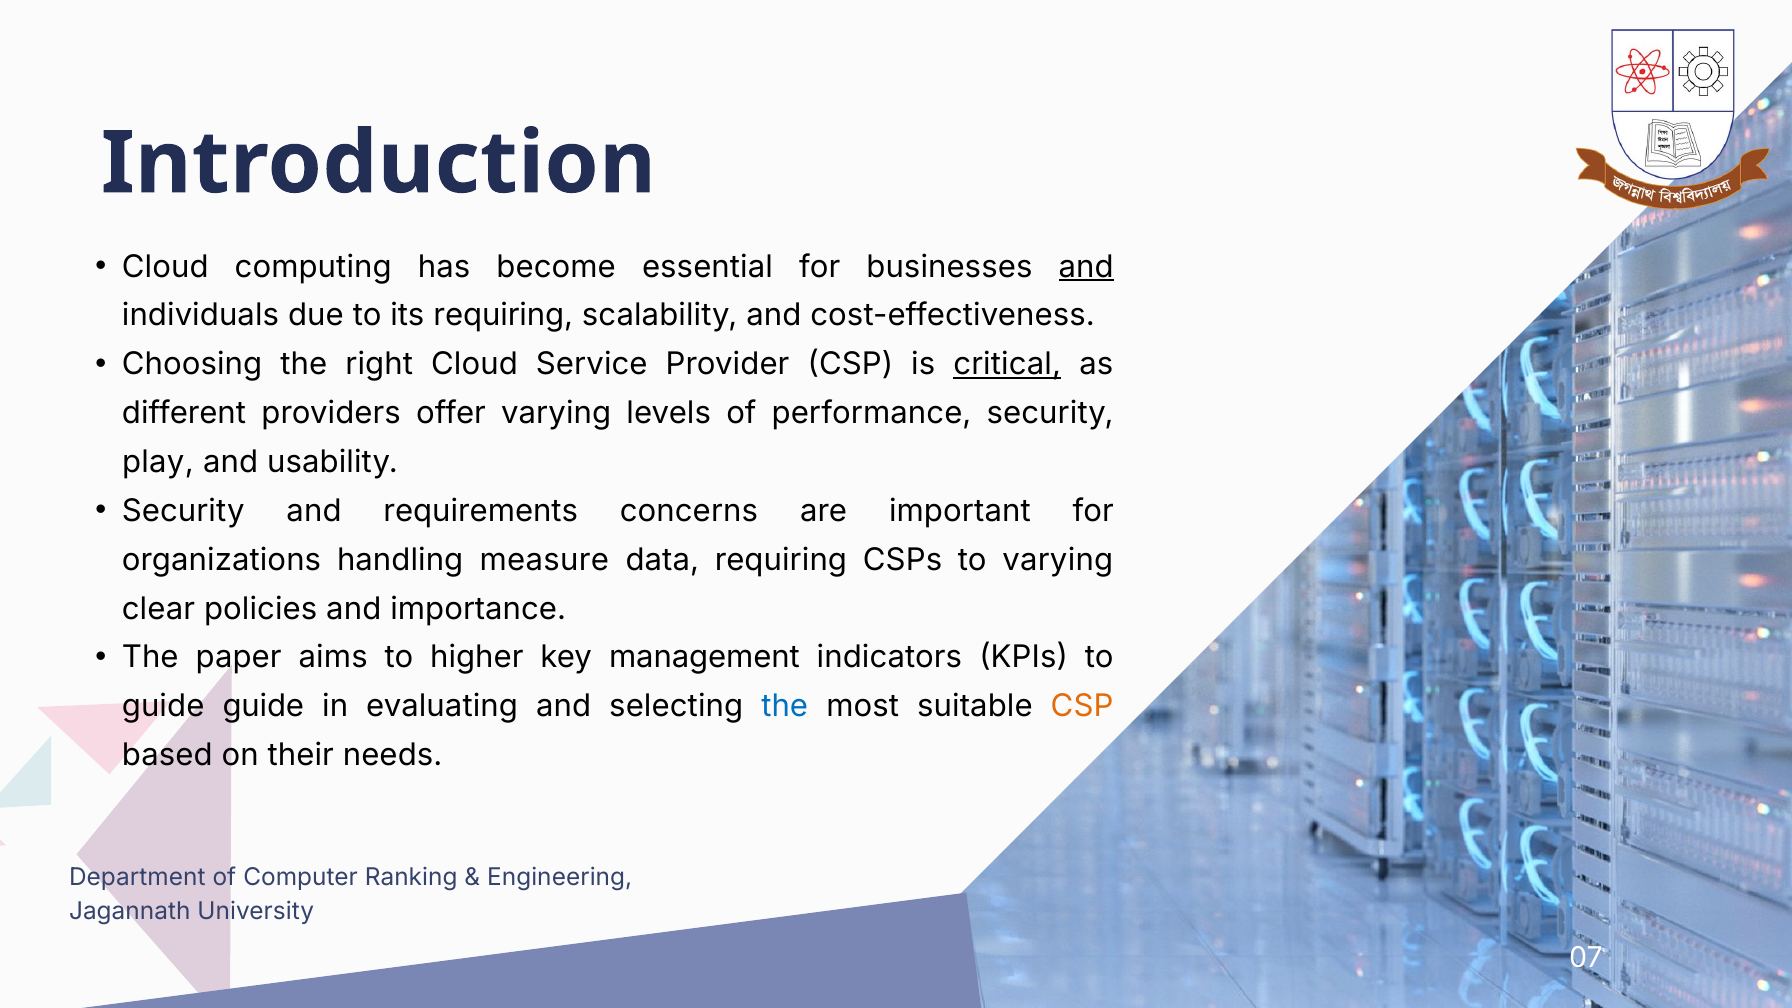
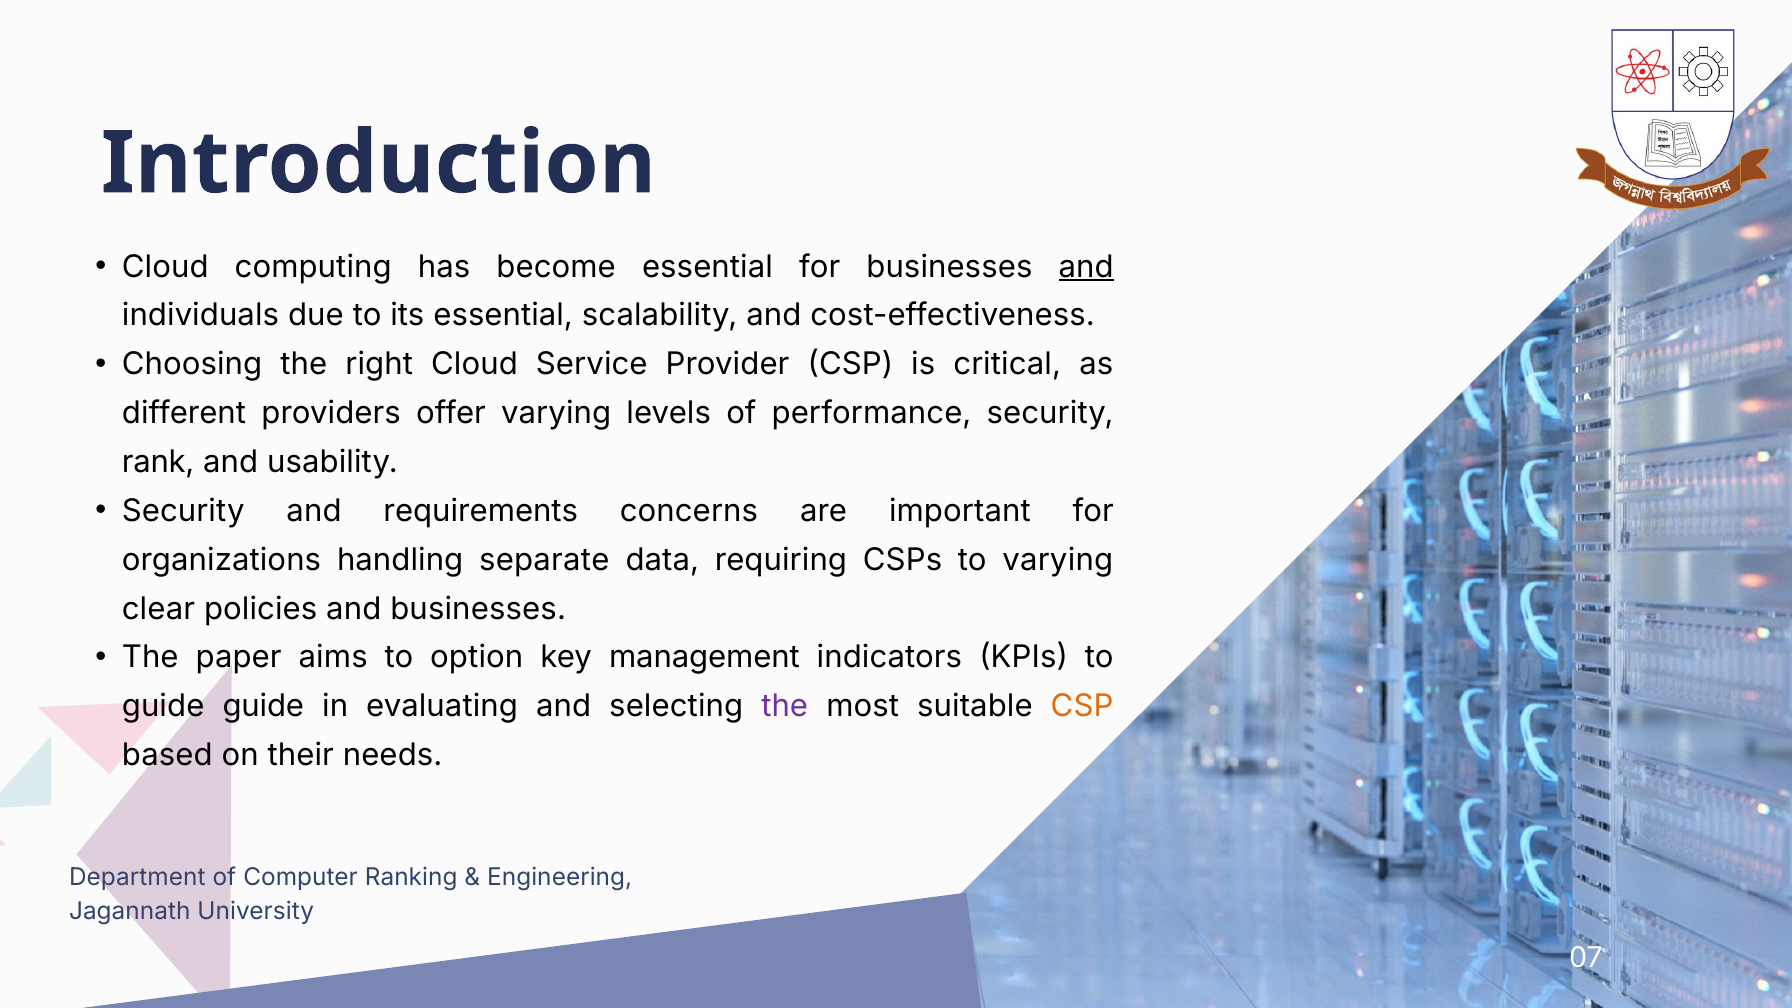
its requiring: requiring -> essential (503, 316)
critical underline: present -> none (1007, 365)
play: play -> rank (158, 462)
measure: measure -> separate (544, 560)
and importance: importance -> businesses (478, 609)
higher: higher -> option (477, 658)
the colour: blue -> purple (785, 706)
